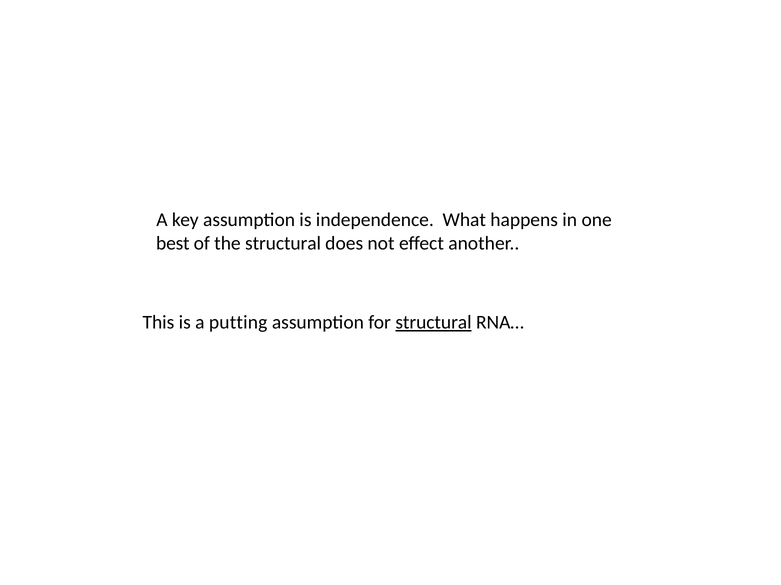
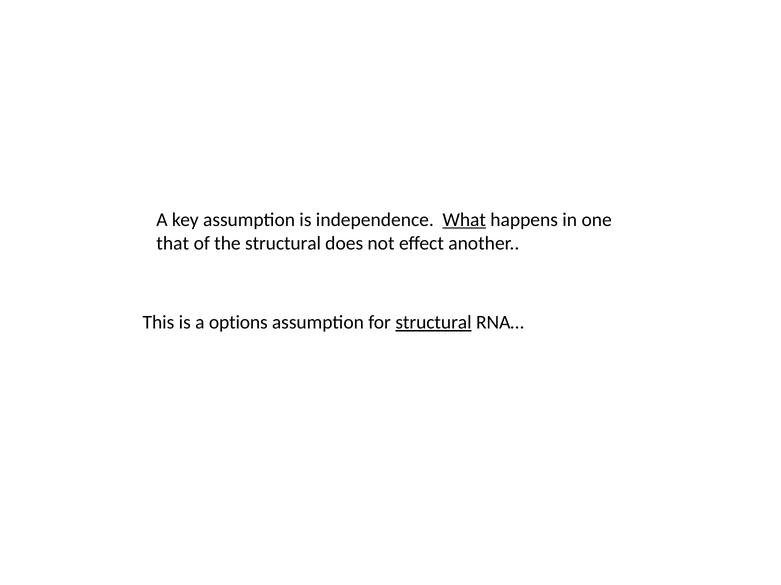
What underline: none -> present (464, 220)
best: best -> that (173, 243)
putting: putting -> options (238, 323)
